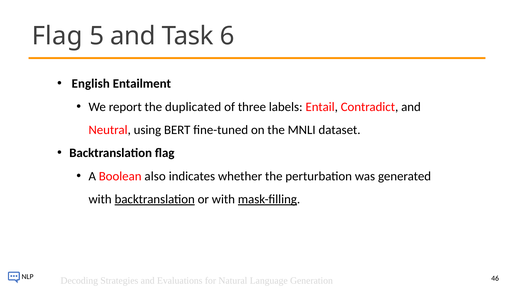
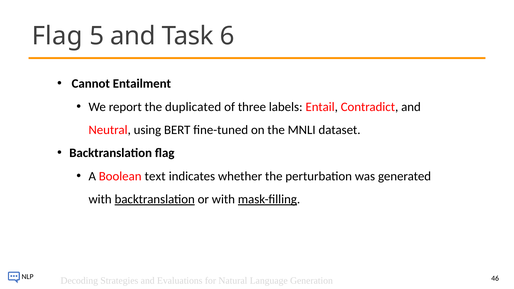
English: English -> Cannot (91, 84)
also: also -> text (155, 176)
